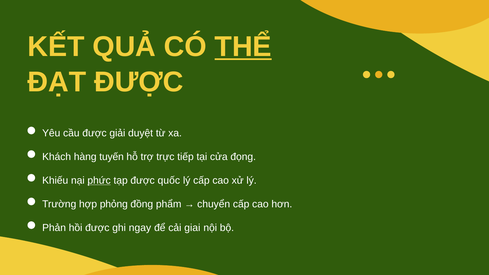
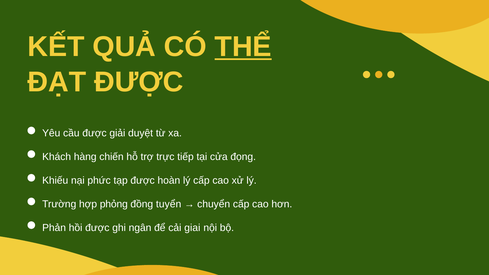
tuyến: tuyến -> chiến (112, 157)
phức underline: present -> none (99, 180)
quốc: quốc -> hoàn (169, 180)
phẩm: phẩm -> tuyển (169, 204)
ngay: ngay -> ngân (140, 228)
